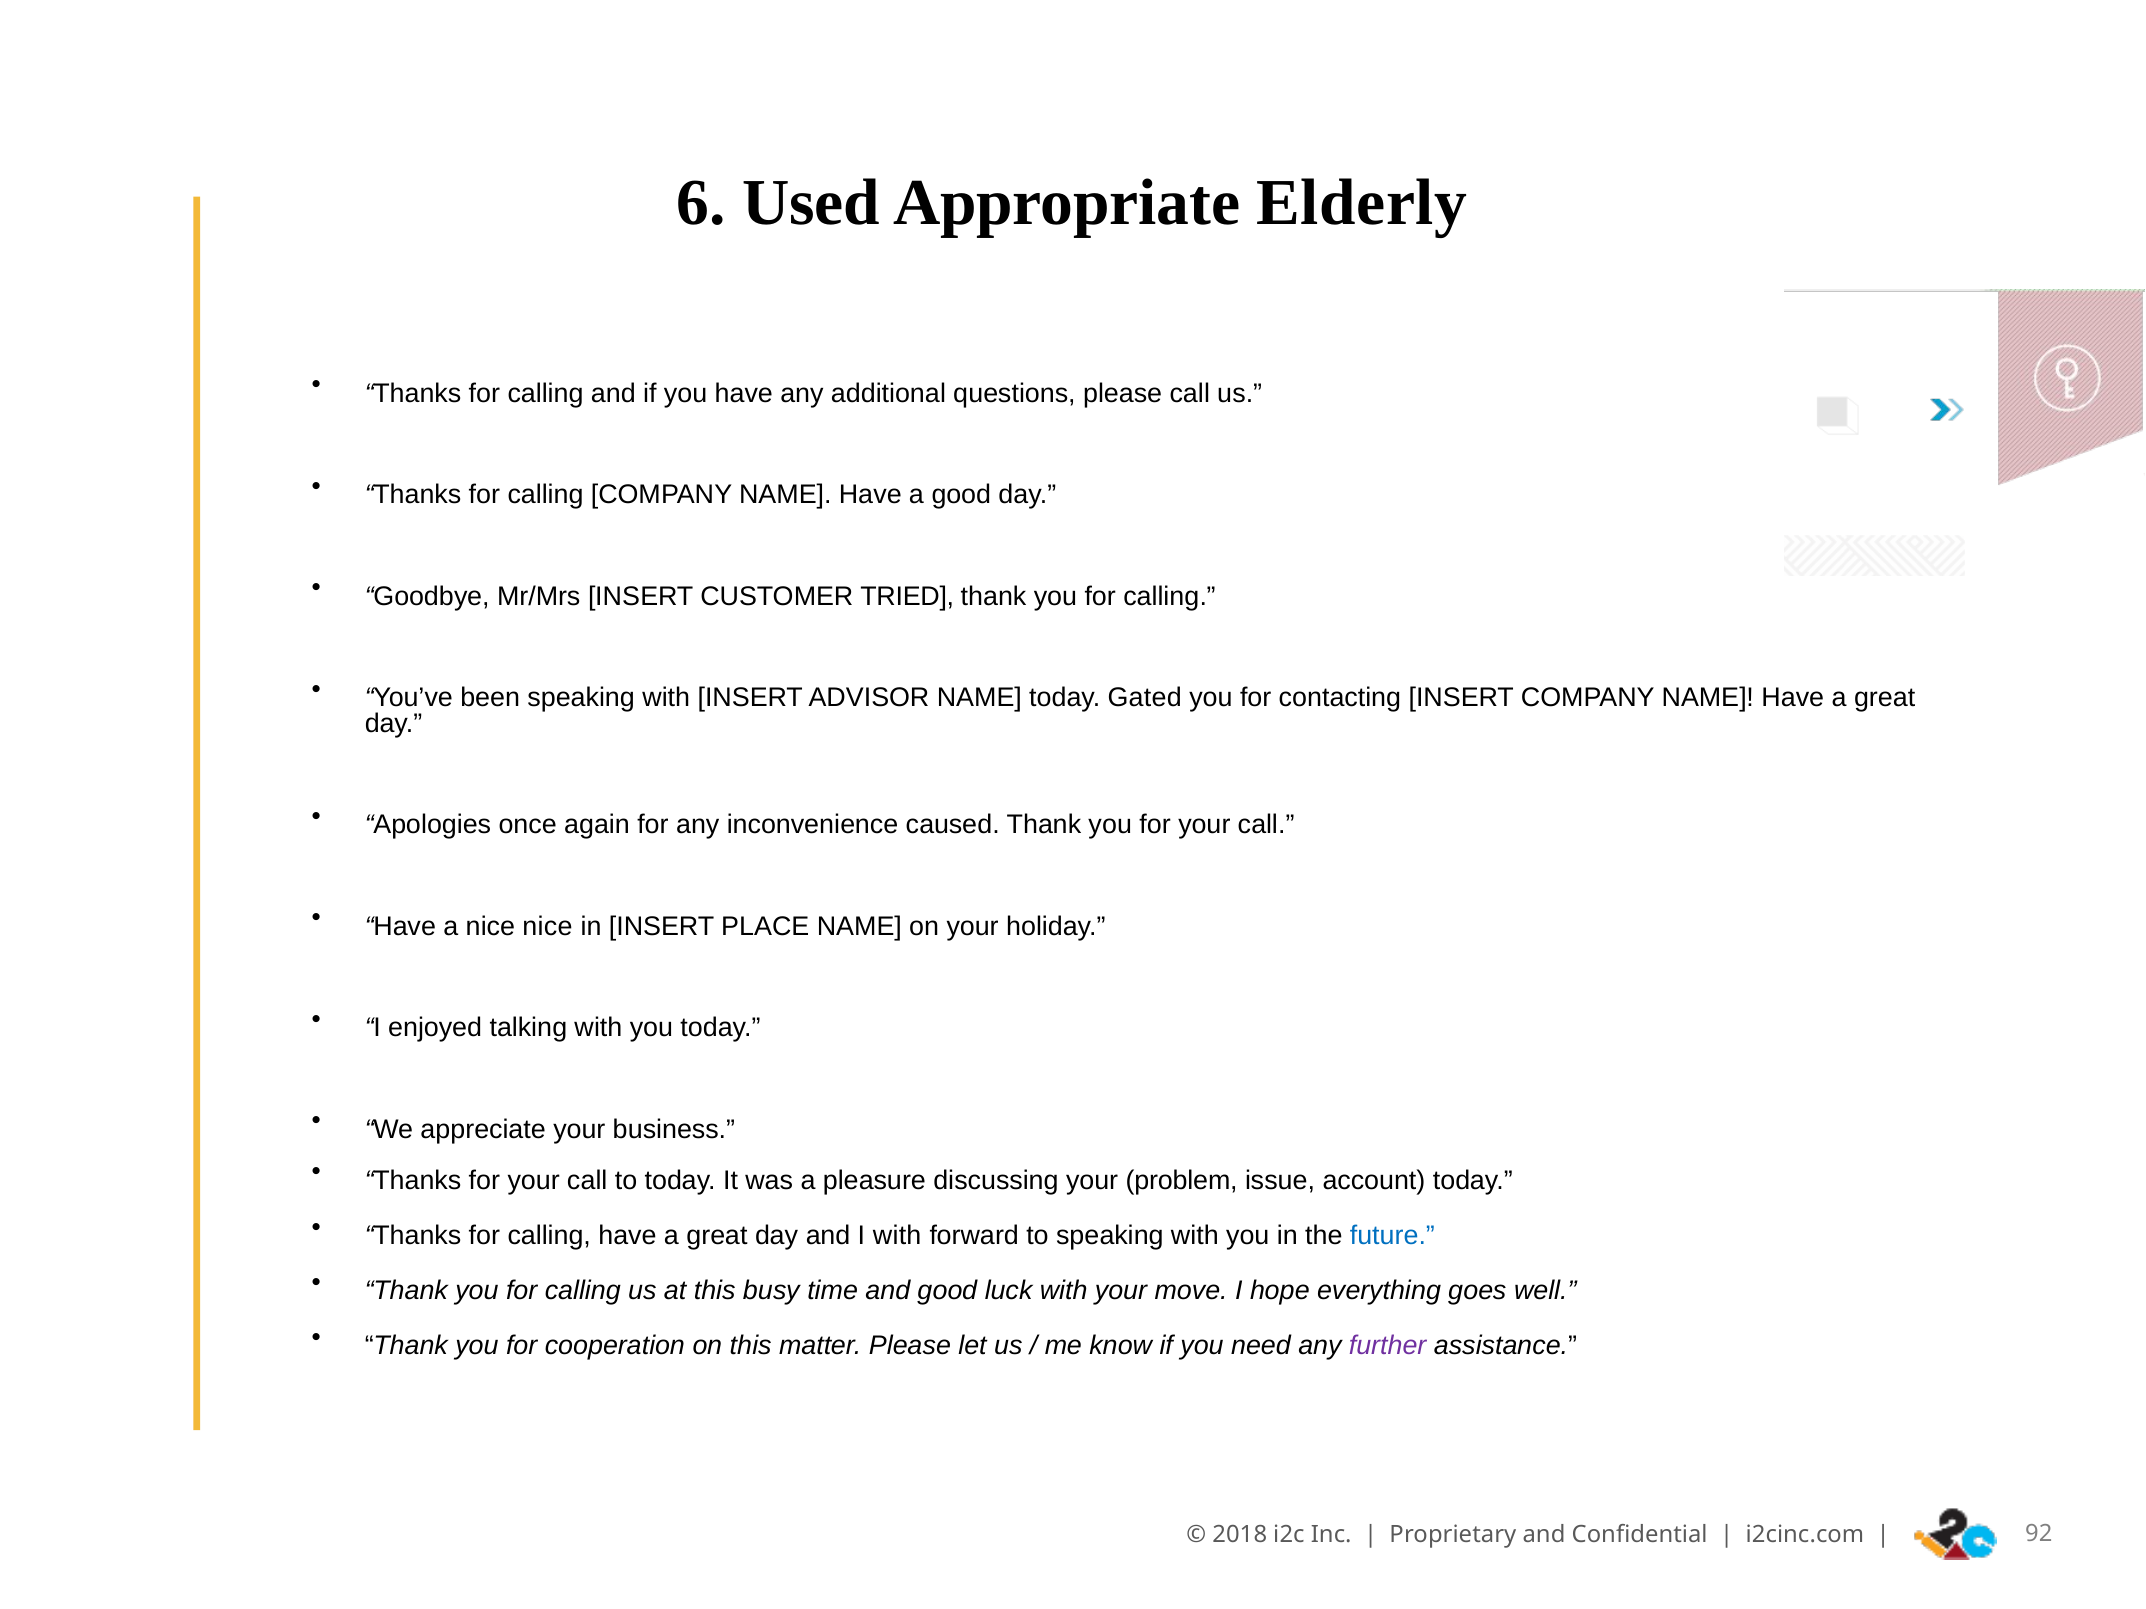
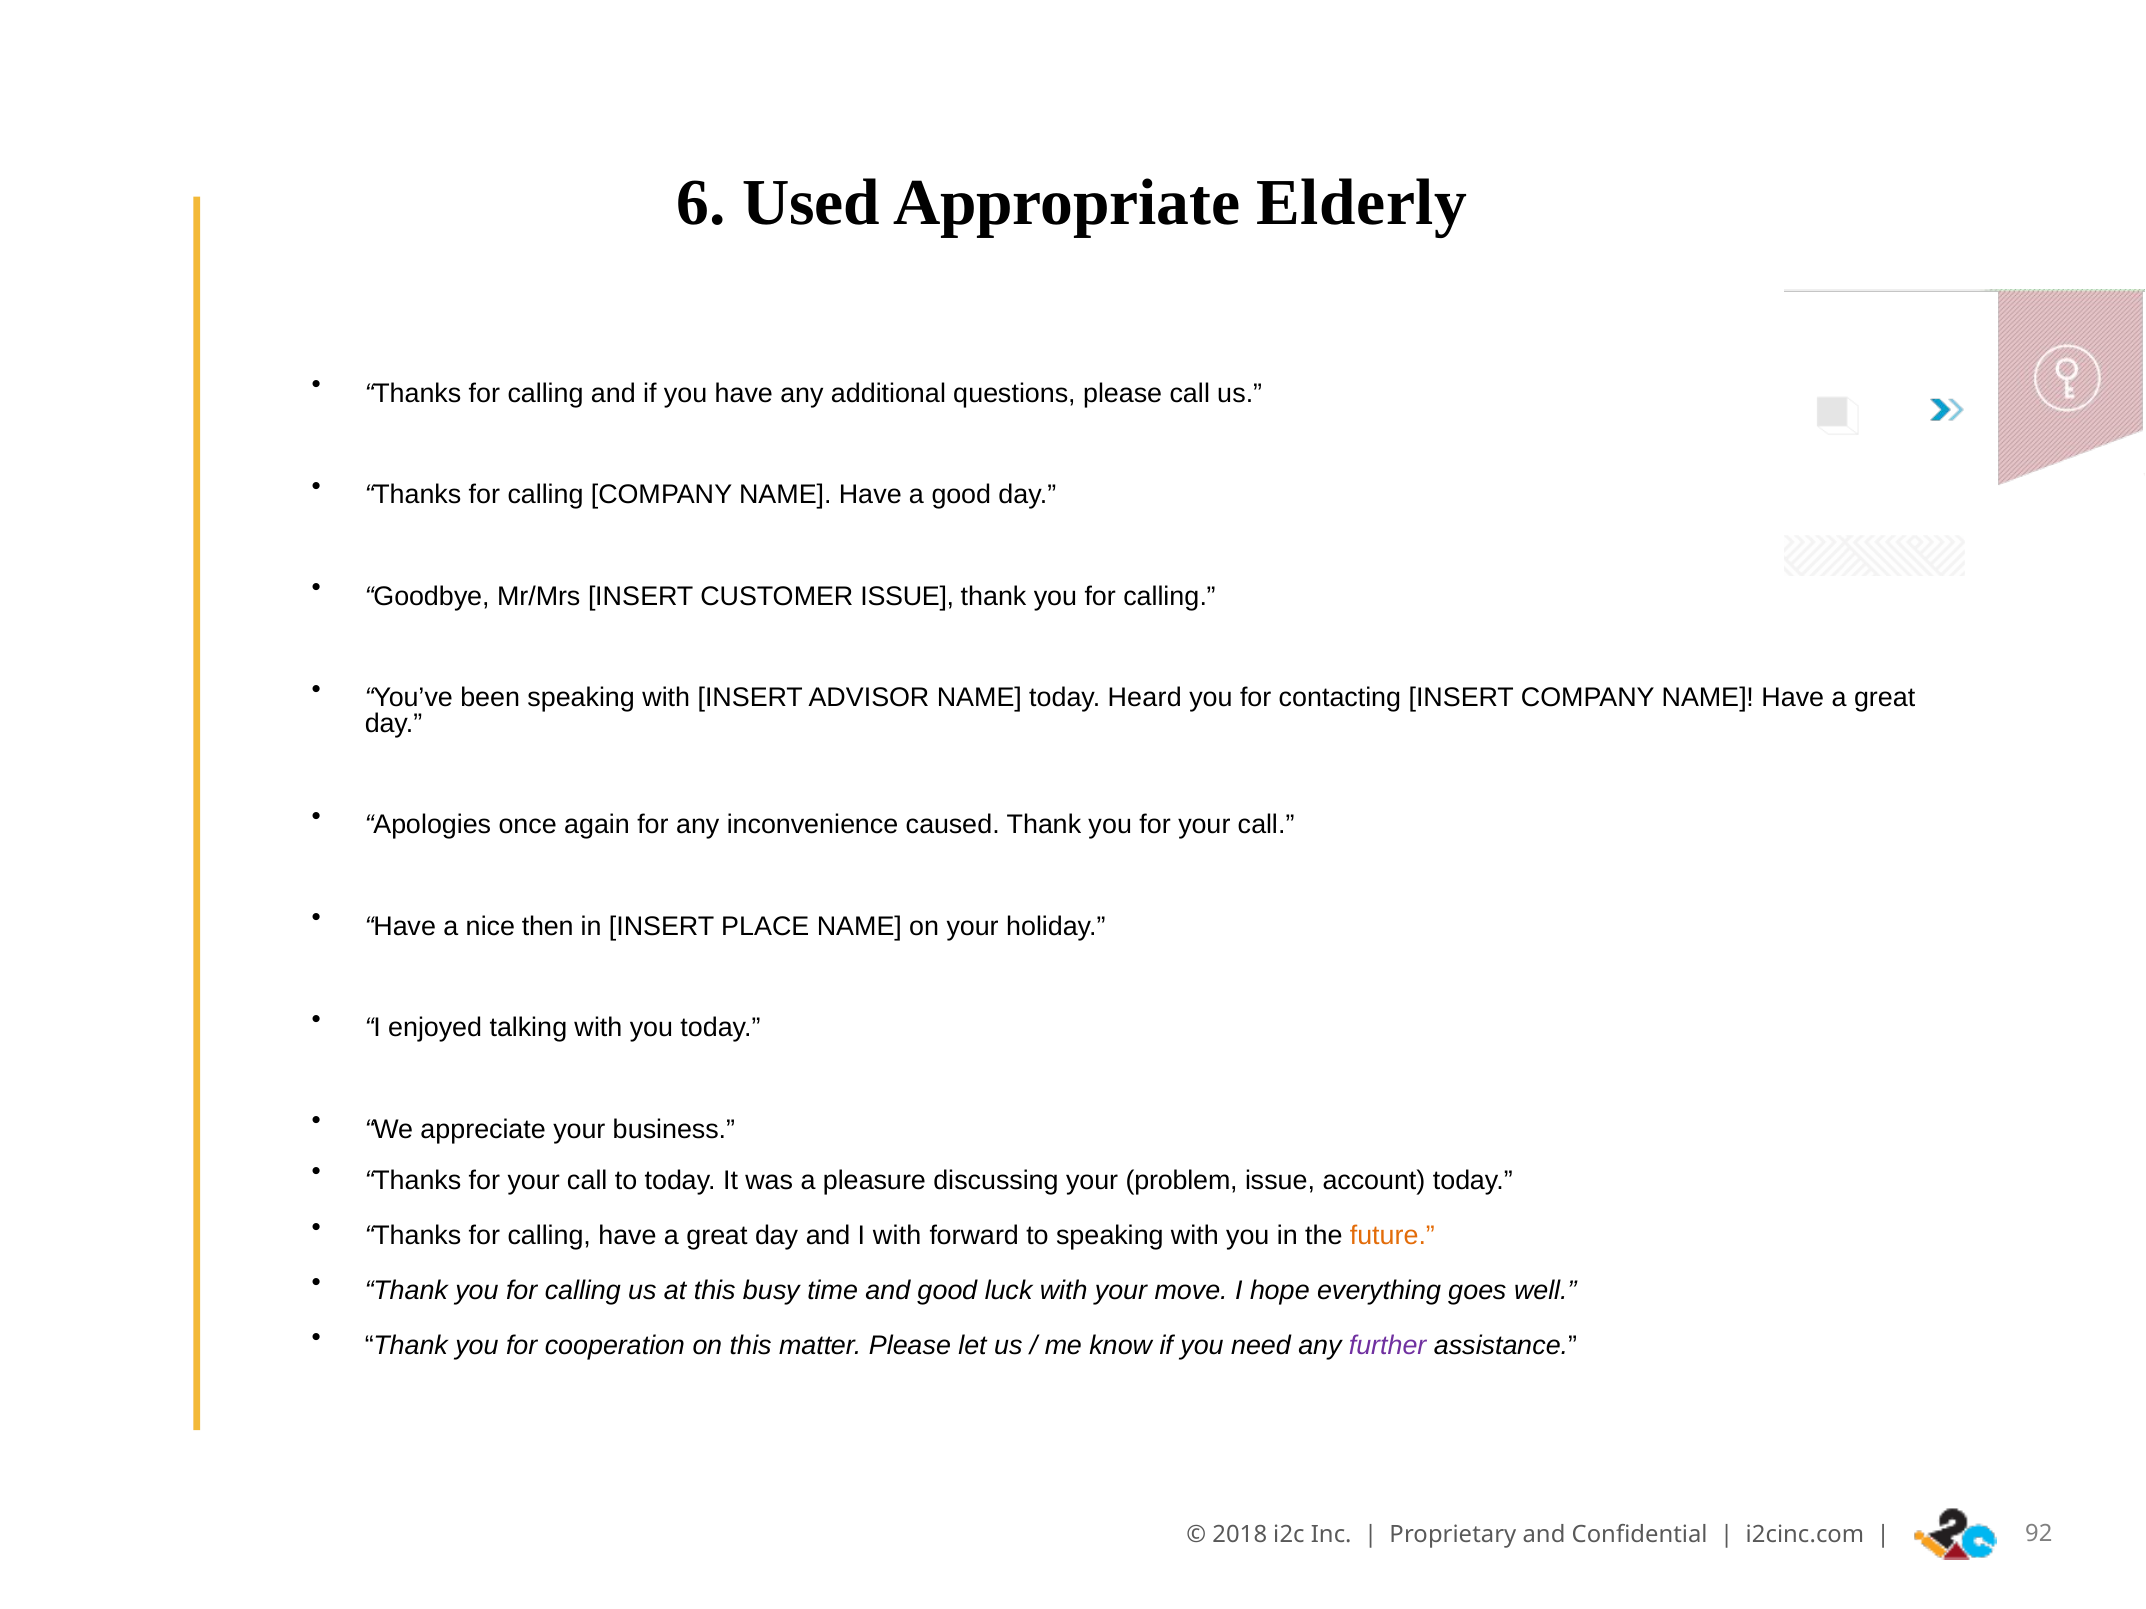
CUSTOMER TRIED: TRIED -> ISSUE (907, 596)
Gated: Gated -> Heard (1145, 698)
nice nice: nice -> then (548, 927)
future colour: blue -> orange (1392, 1236)
